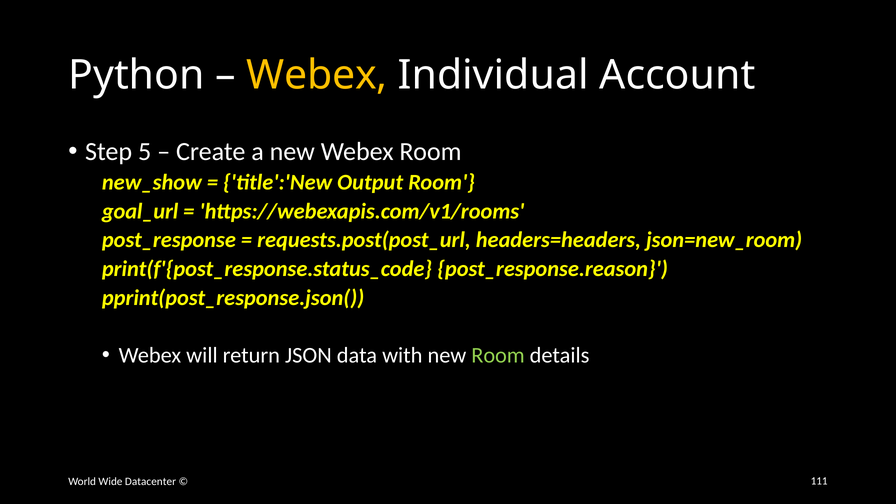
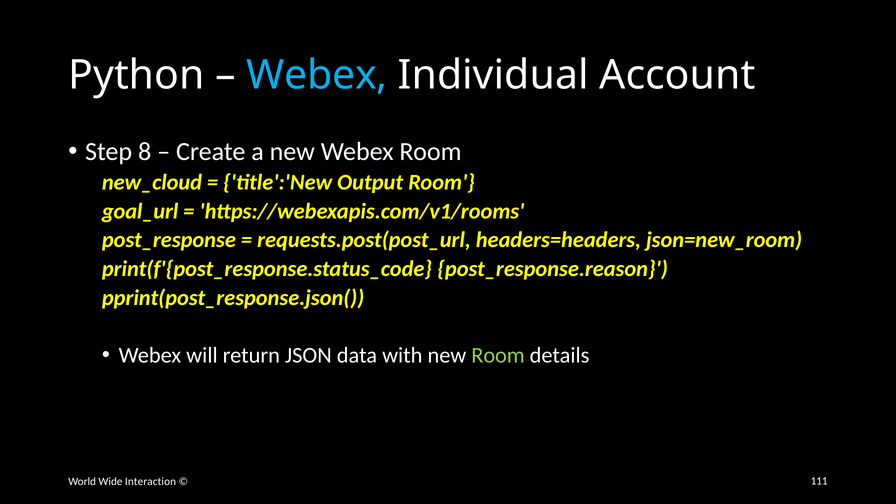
Webex colour: yellow -> light blue (317, 75)
5: 5 -> 8 (145, 151)
new_show: new_show -> new_cloud (152, 182)
Datacenter: Datacenter -> Interaction (150, 481)
